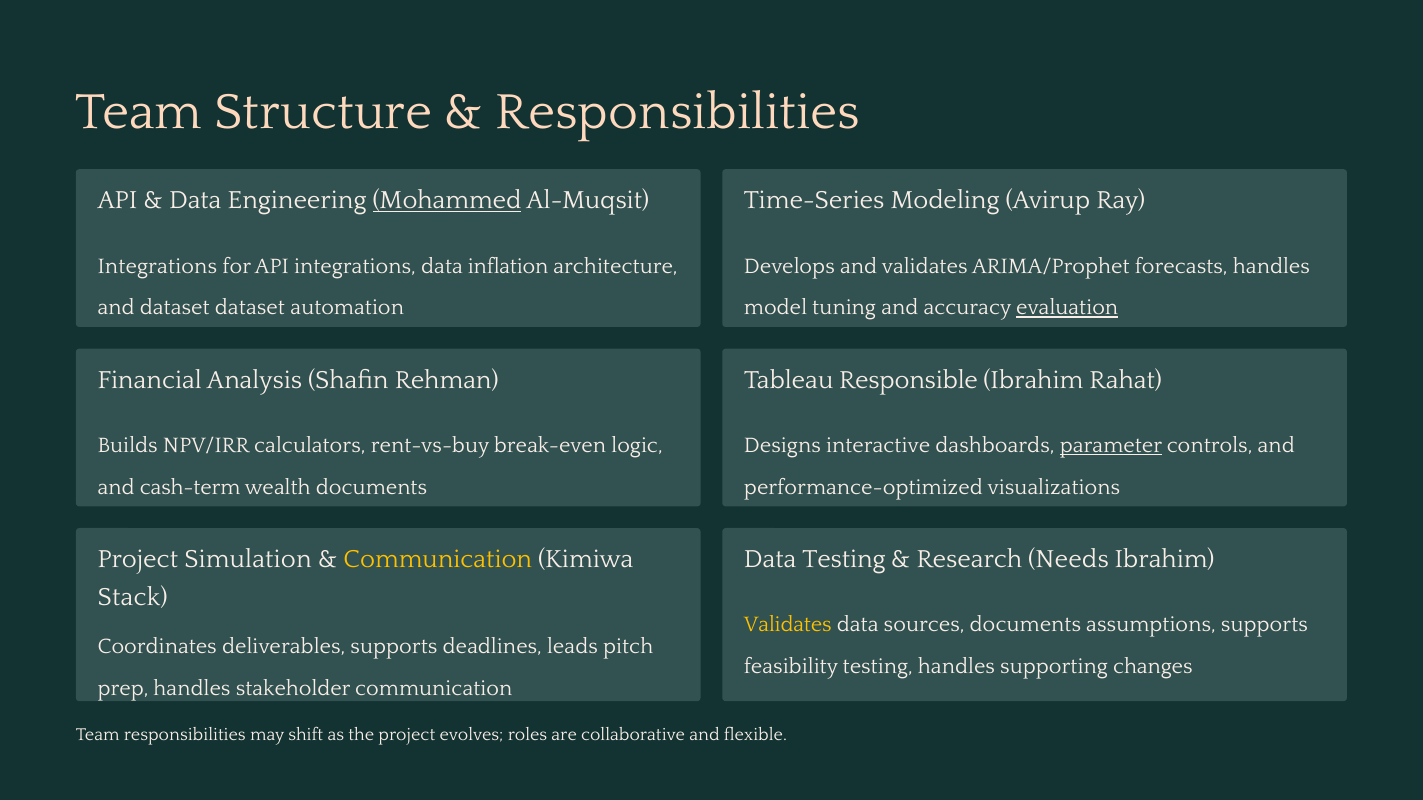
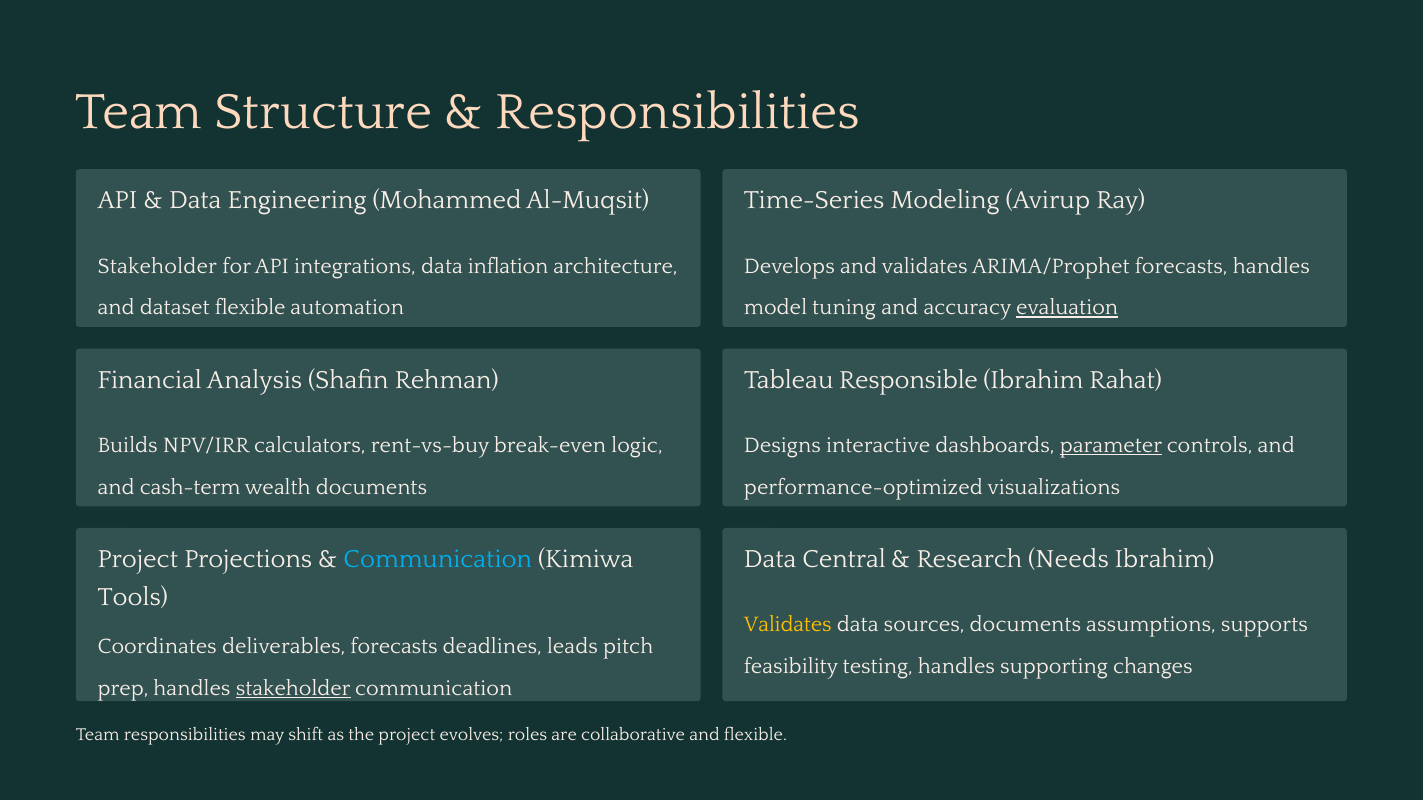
Mohammed underline: present -> none (447, 201)
Integrations: Integrations -> Stakeholder (157, 266)
dataset dataset: dataset -> flexible (250, 308)
Simulation: Simulation -> Projections (248, 559)
Communication colour: yellow -> light blue (438, 559)
Data Testing: Testing -> Central (844, 559)
Stack: Stack -> Tools (133, 598)
deliverables supports: supports -> forecasts (394, 647)
stakeholder underline: none -> present (293, 689)
